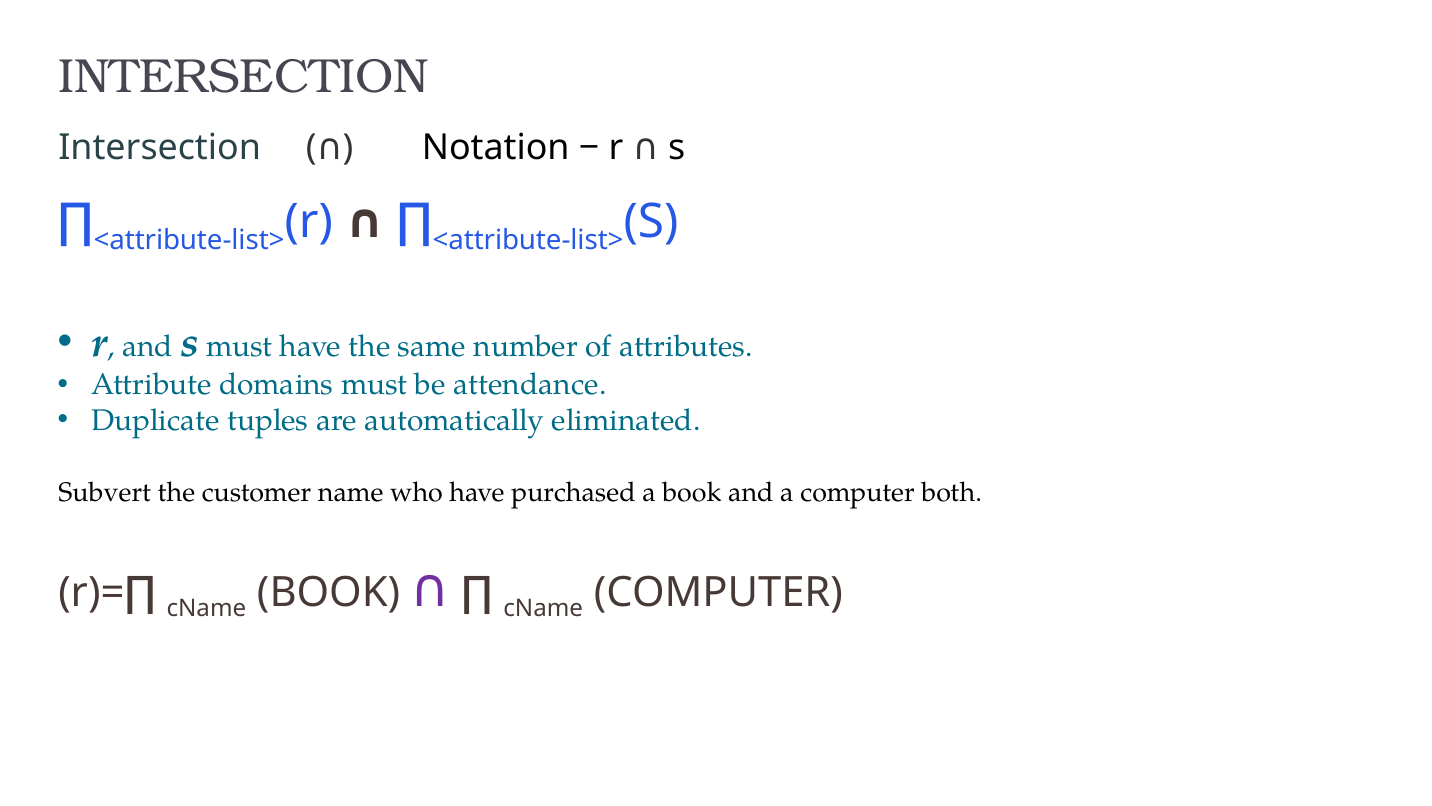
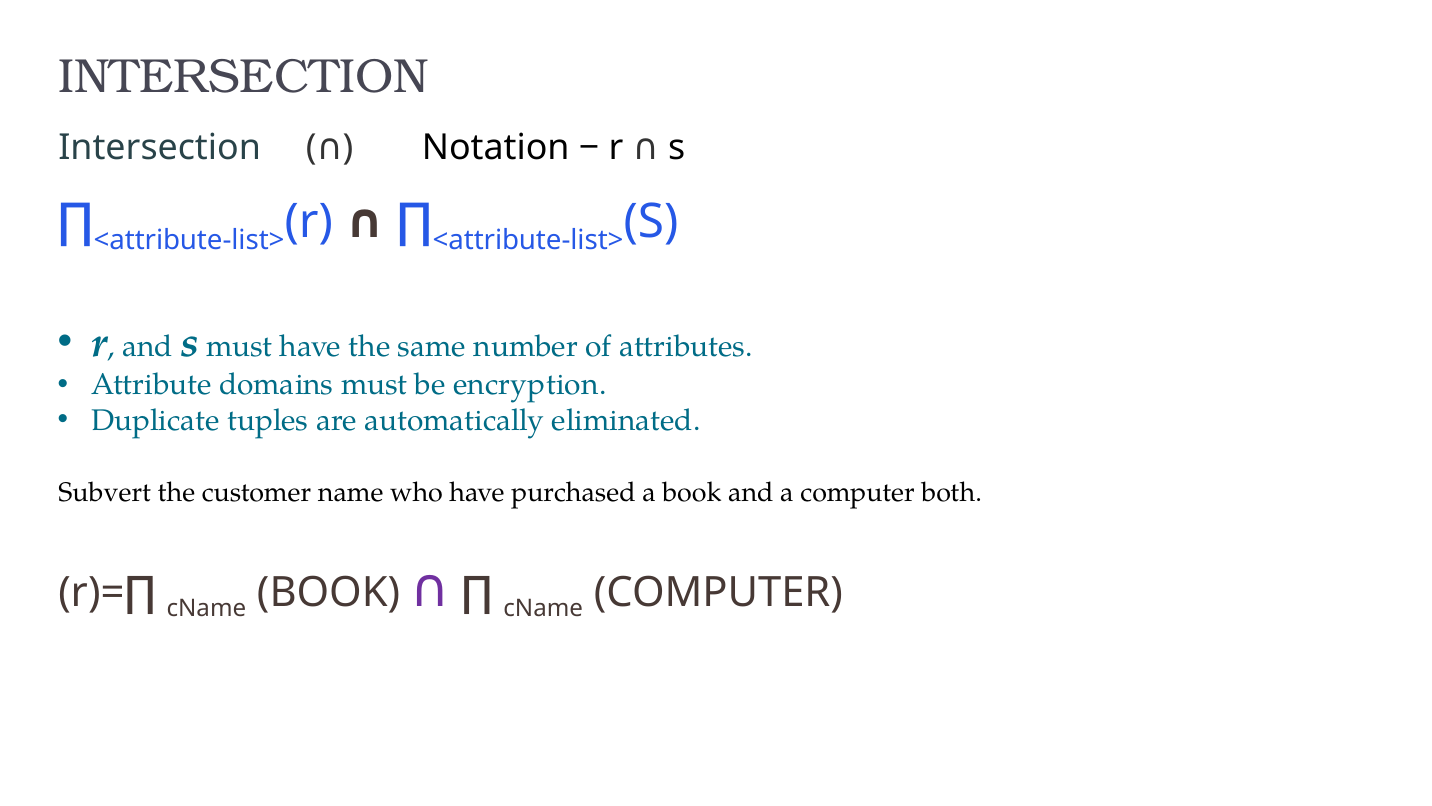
attendance: attendance -> encryption (530, 385)
